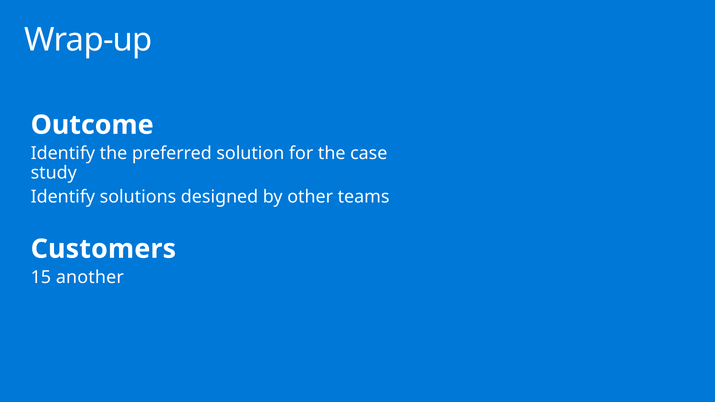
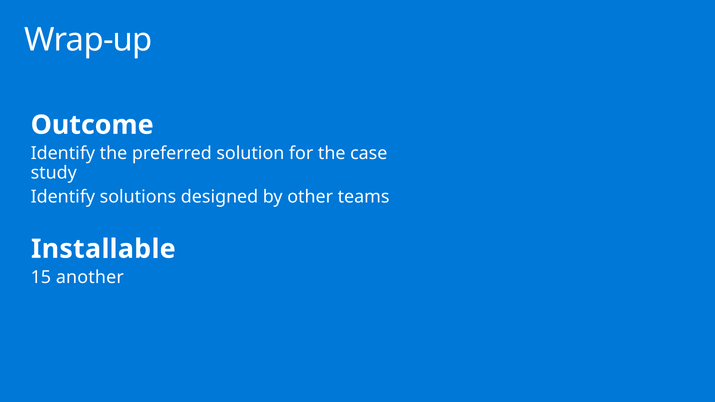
Customers: Customers -> Installable (103, 249)
